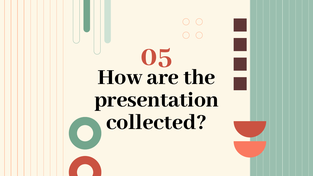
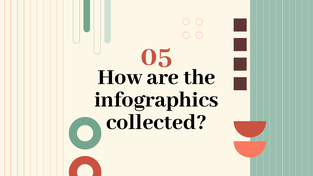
presentation: presentation -> infographics (156, 99)
